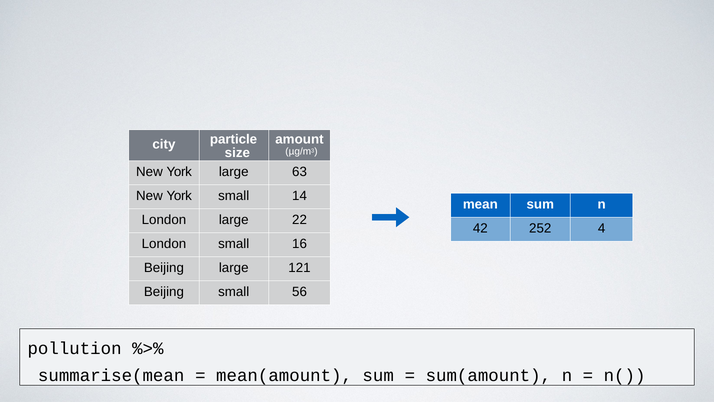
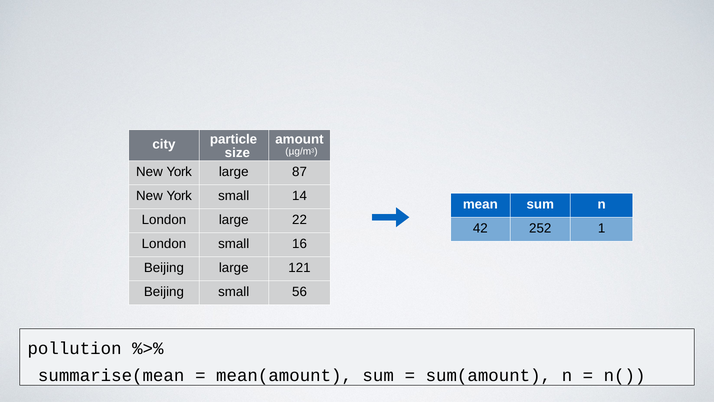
63: 63 -> 87 (300, 172)
4: 4 -> 1 (602, 228)
